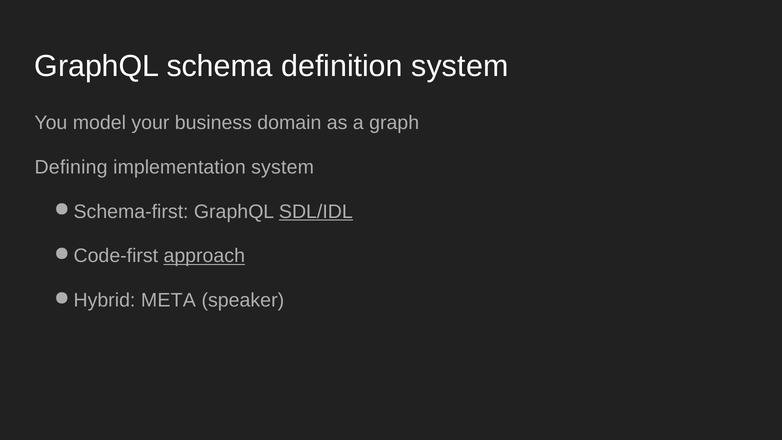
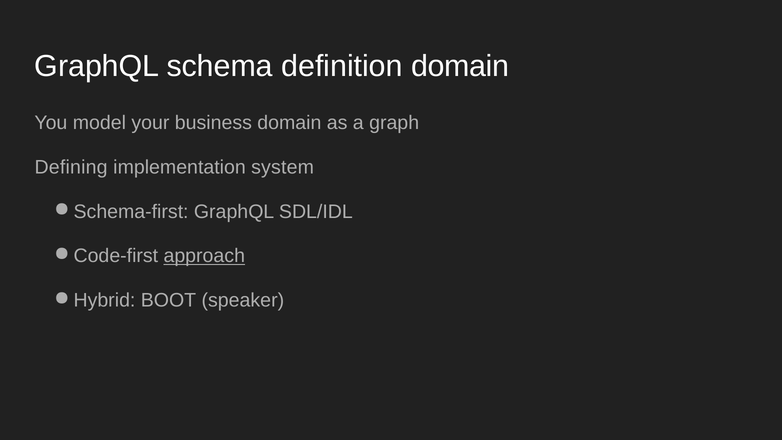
definition system: system -> domain (460, 66)
SDL/IDL underline: present -> none (316, 212)
META: META -> BOOT (168, 300)
